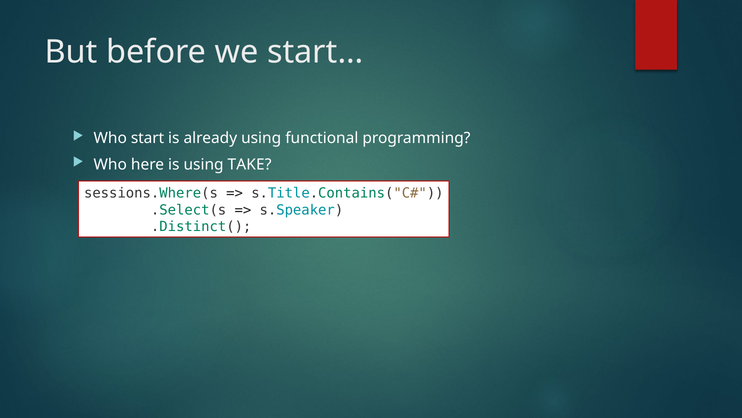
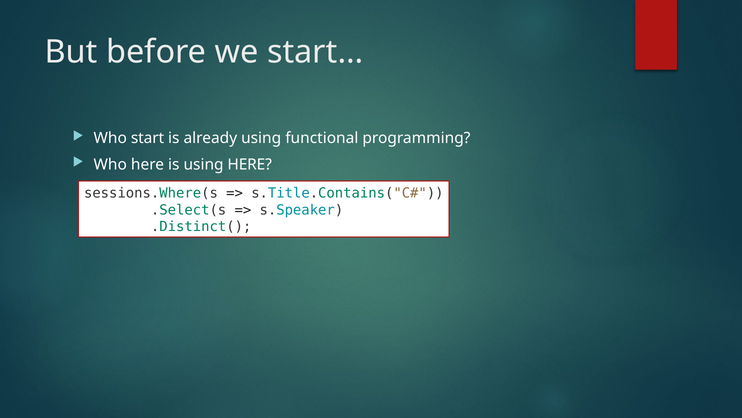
using TAKE: TAKE -> HERE (250, 164)
